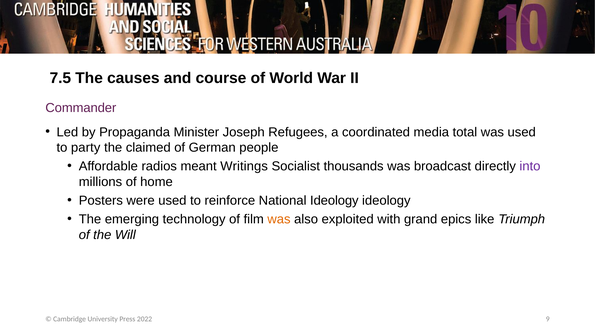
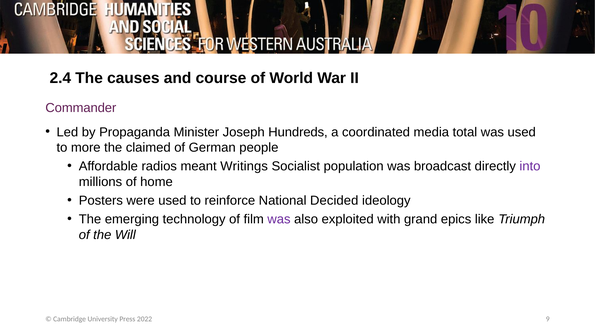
7.5: 7.5 -> 2.4 (60, 78)
Refugees: Refugees -> Hundreds (298, 132)
party: party -> more (86, 148)
thousands: thousands -> population (354, 167)
National Ideology: Ideology -> Decided (334, 201)
was colour: orange -> purple (279, 220)
